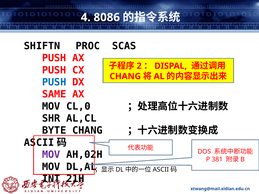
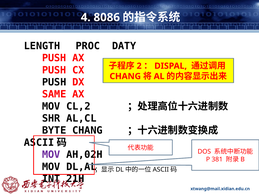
SHIFTN: SHIFTN -> LENGTH (42, 46)
SCAS: SCAS -> DATY (124, 46)
PUSH colour: blue -> black (54, 82)
CL,0: CL,0 -> CL,2 (78, 106)
